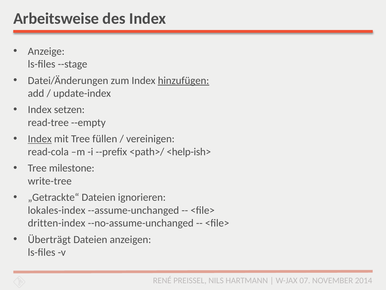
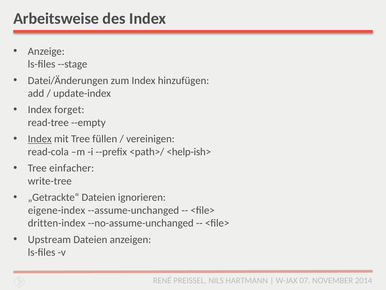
hinzufügen underline: present -> none (183, 80)
setzen: setzen -> forget (69, 110)
milestone: milestone -> einfacher (72, 168)
lokales-index: lokales-index -> eigene-index (57, 210)
Überträgt: Überträgt -> Upstream (49, 239)
